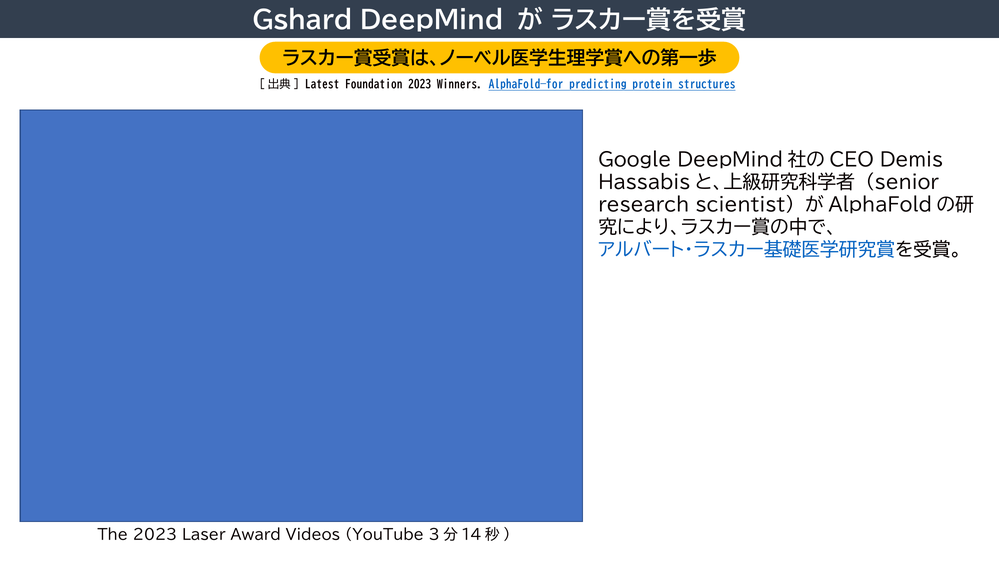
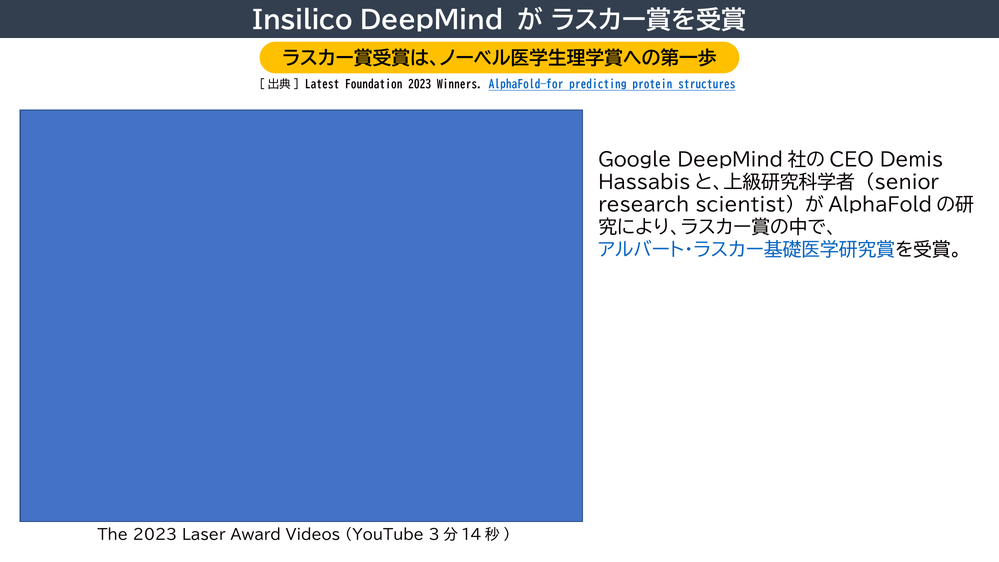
Gshard: Gshard -> Insilico (302, 21)
